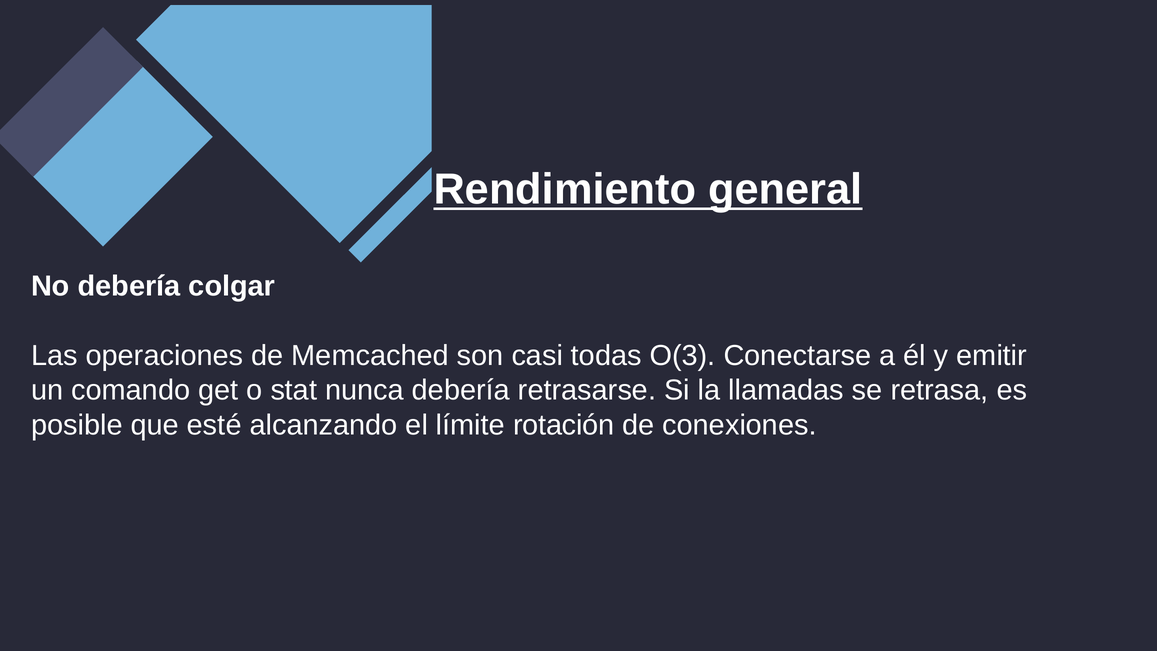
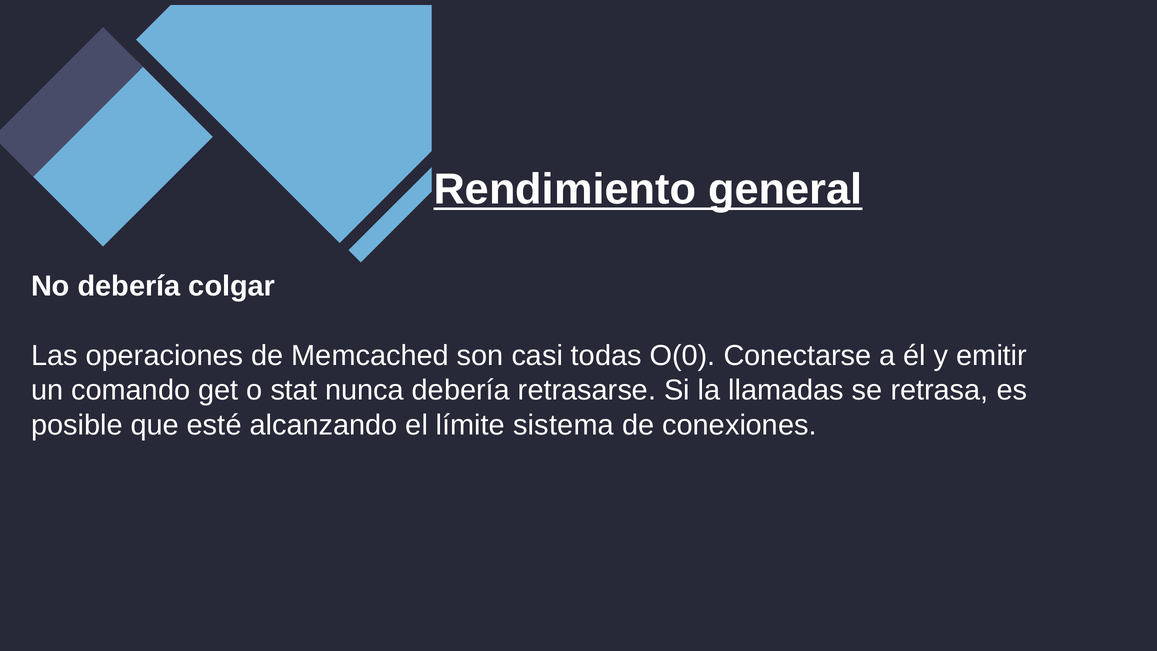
O(3: O(3 -> O(0 (683, 356)
rotación: rotación -> sistema (564, 425)
